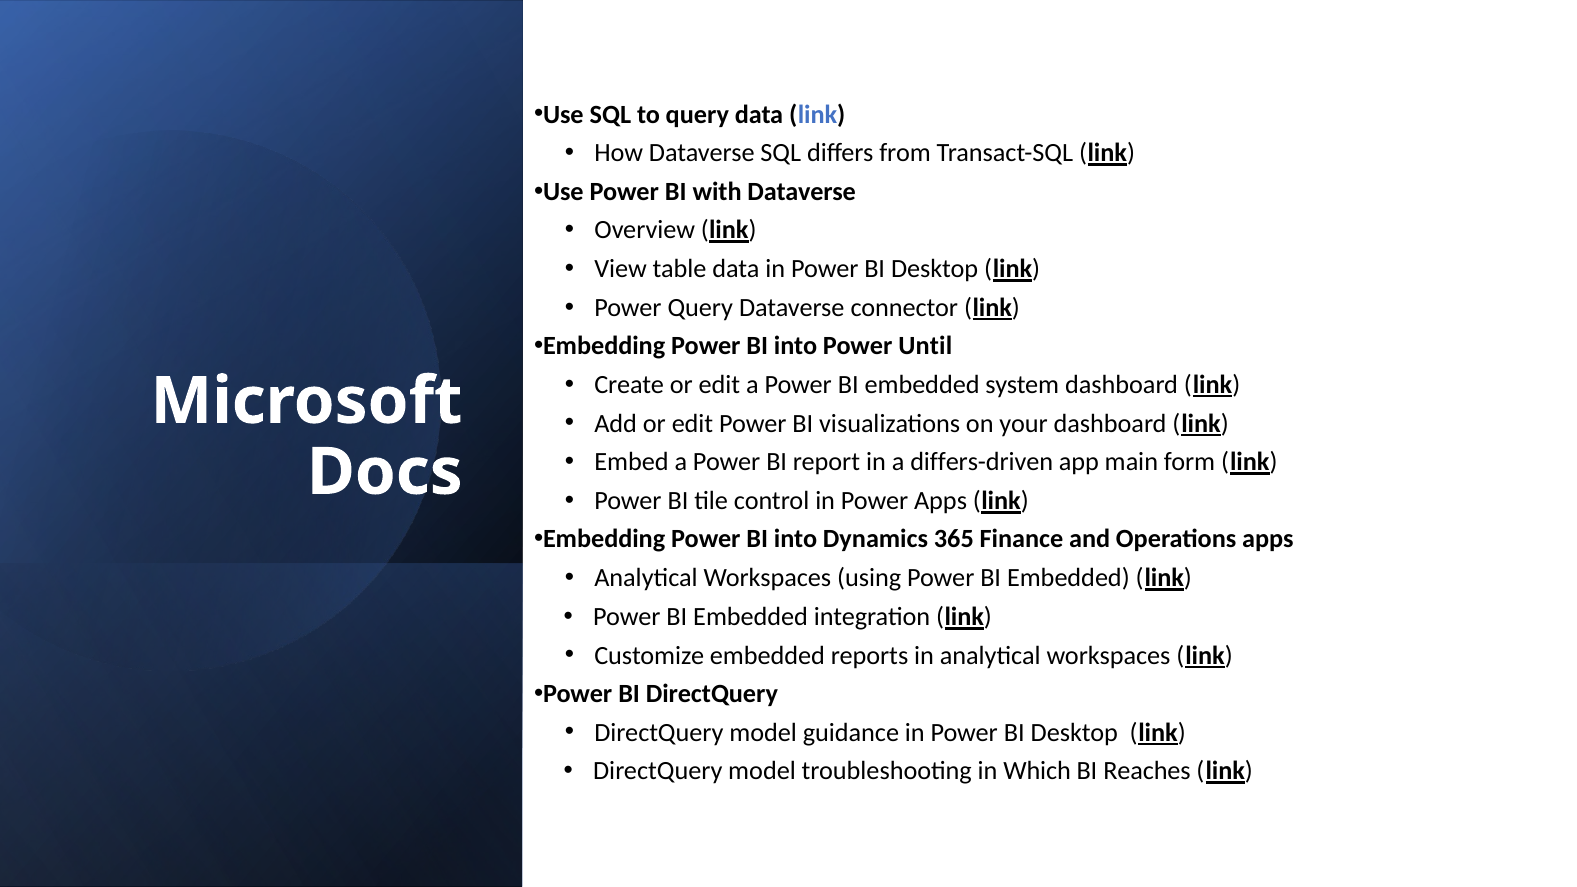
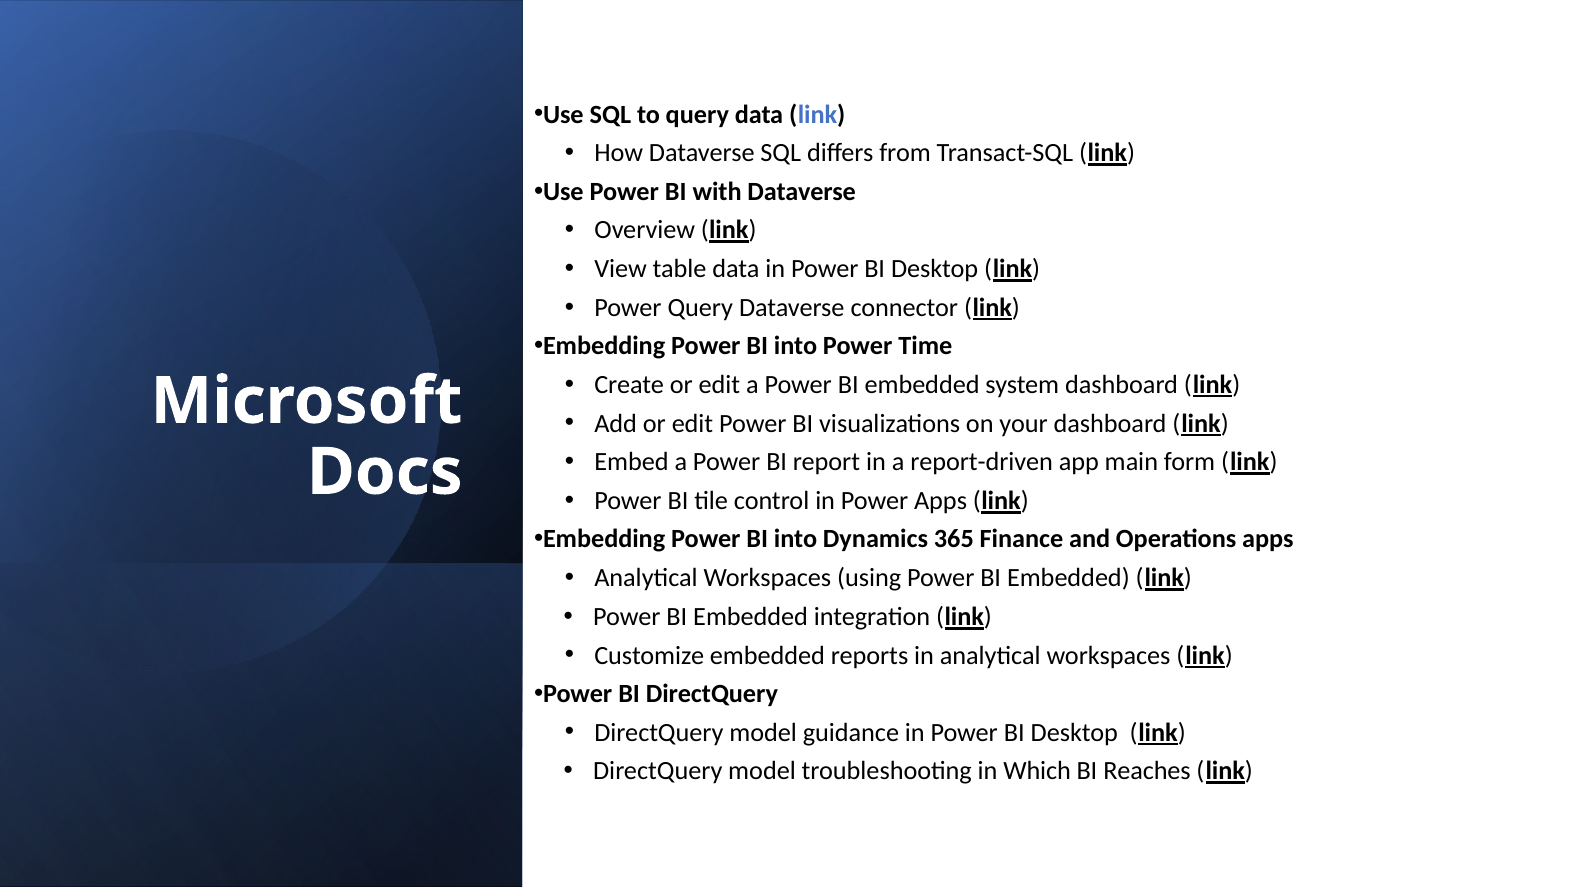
Until: Until -> Time (925, 346)
differs-driven: differs-driven -> report-driven (982, 462)
